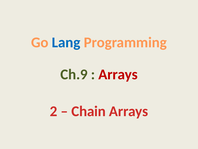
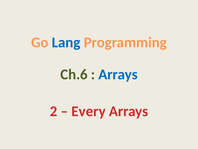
Ch.9: Ch.9 -> Ch.6 (74, 74)
Arrays colour: red -> blue (118, 74)
Chain: Chain -> Every (89, 111)
